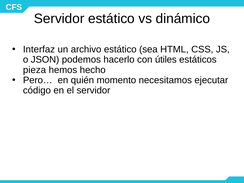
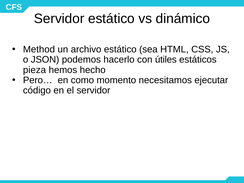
Interfaz: Interfaz -> Method (39, 49)
quién: quién -> como (82, 80)
